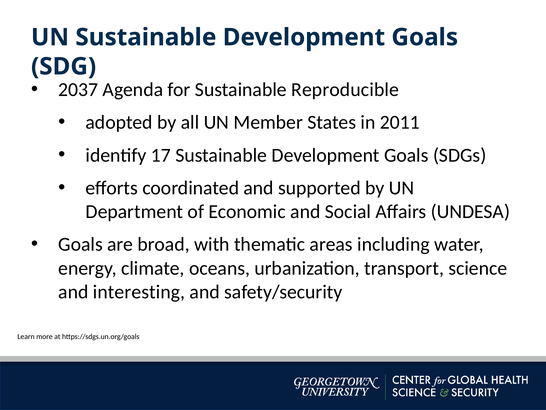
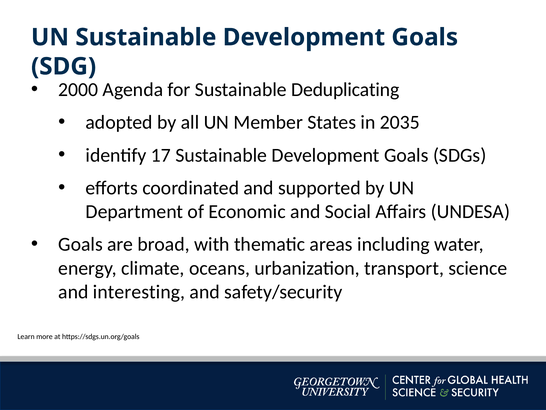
2037: 2037 -> 2000 (78, 89)
Reproducible: Reproducible -> Deduplicating (345, 89)
2011: 2011 -> 2035 (400, 122)
